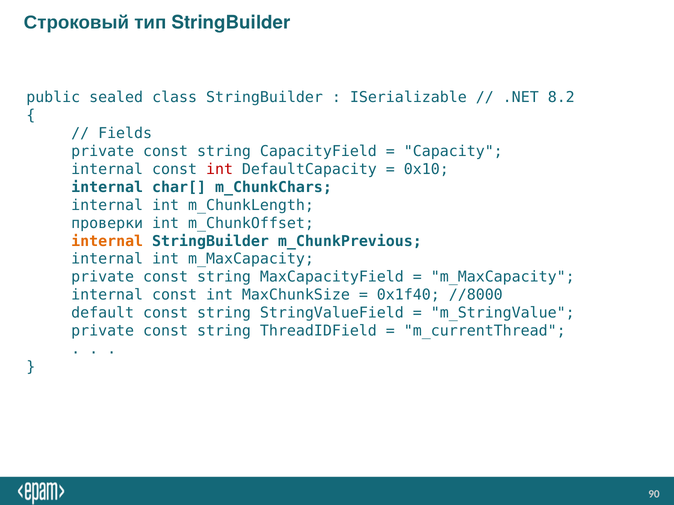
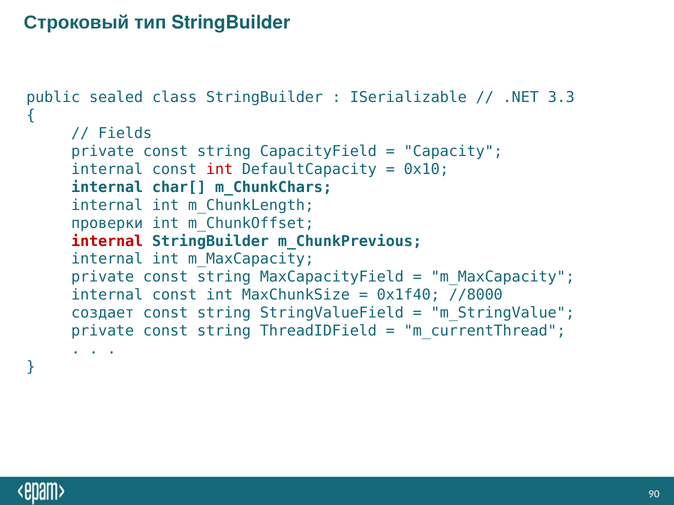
8.2: 8.2 -> 3.3 (561, 98)
internal colour: orange -> red (107, 241)
default: default -> создает (103, 313)
